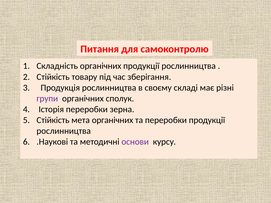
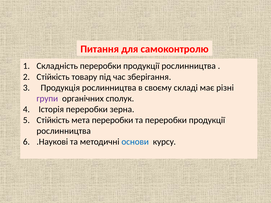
Складність органічних: органічних -> переробки (101, 66)
мета органічних: органічних -> переробки (113, 120)
основи colour: purple -> blue (135, 142)
